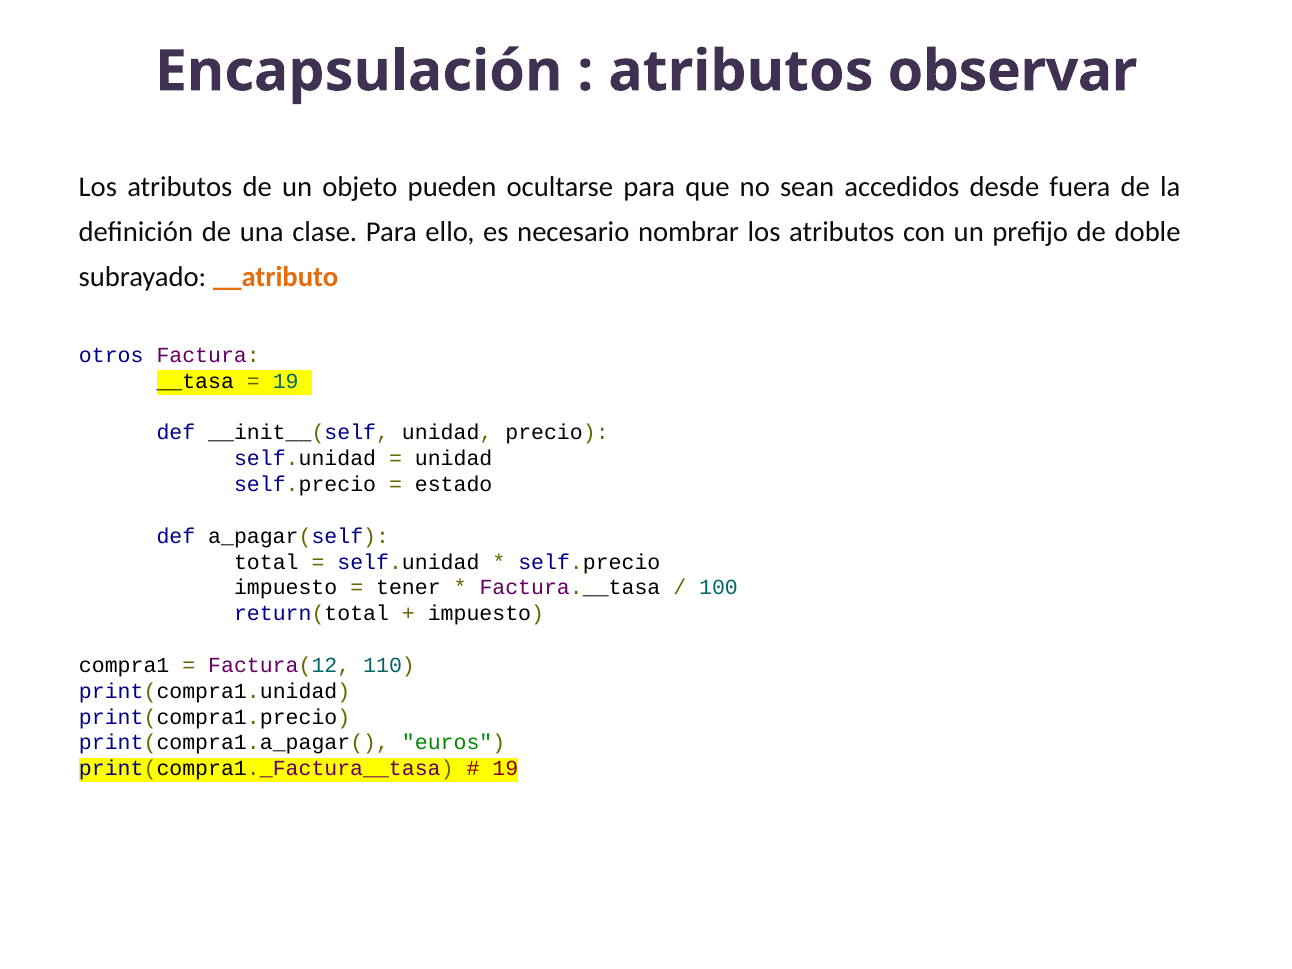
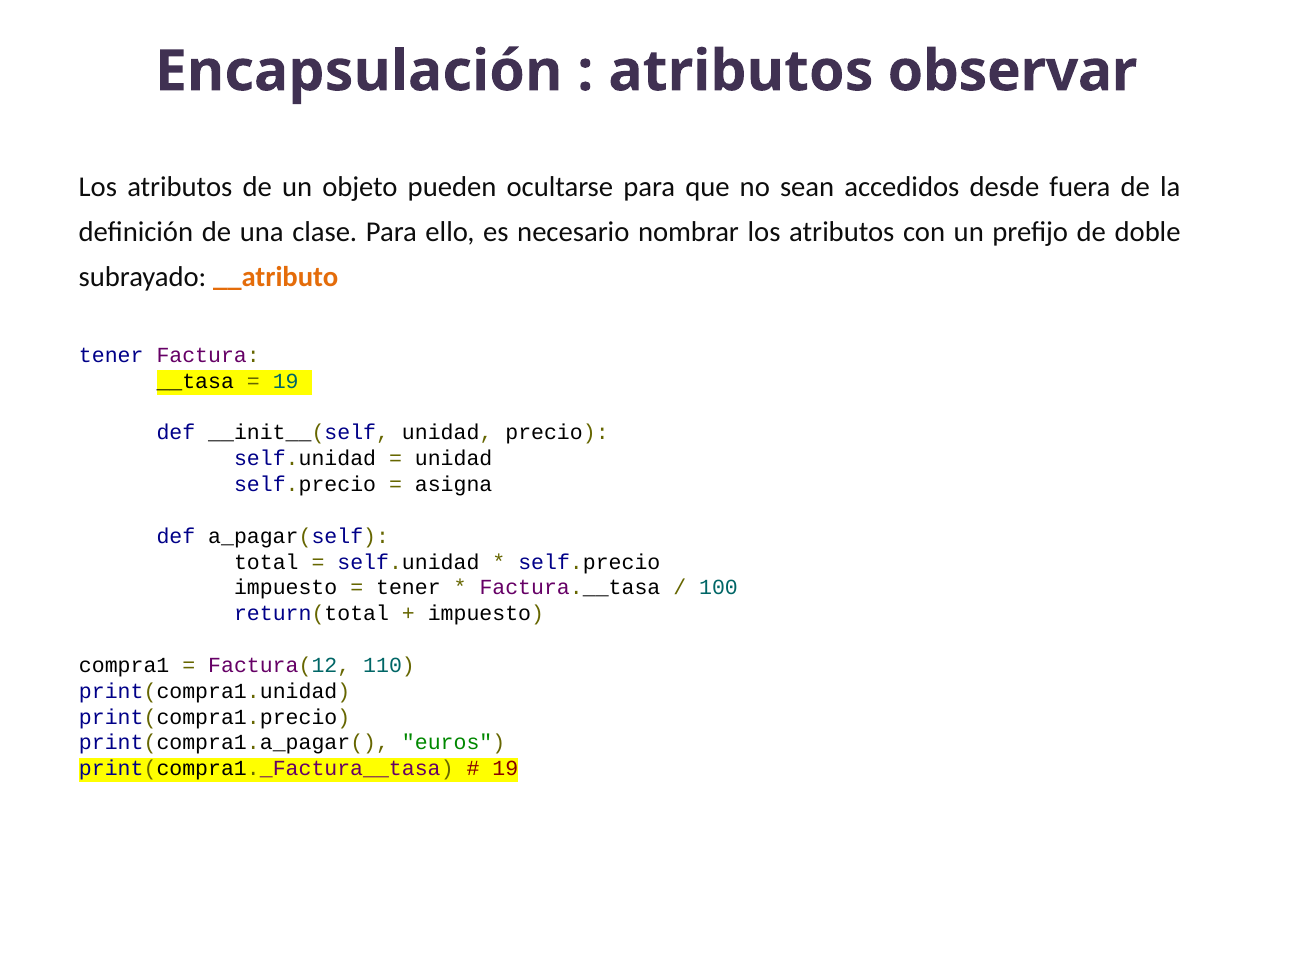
otros: otros -> tener (111, 355)
estado: estado -> asigna (454, 484)
